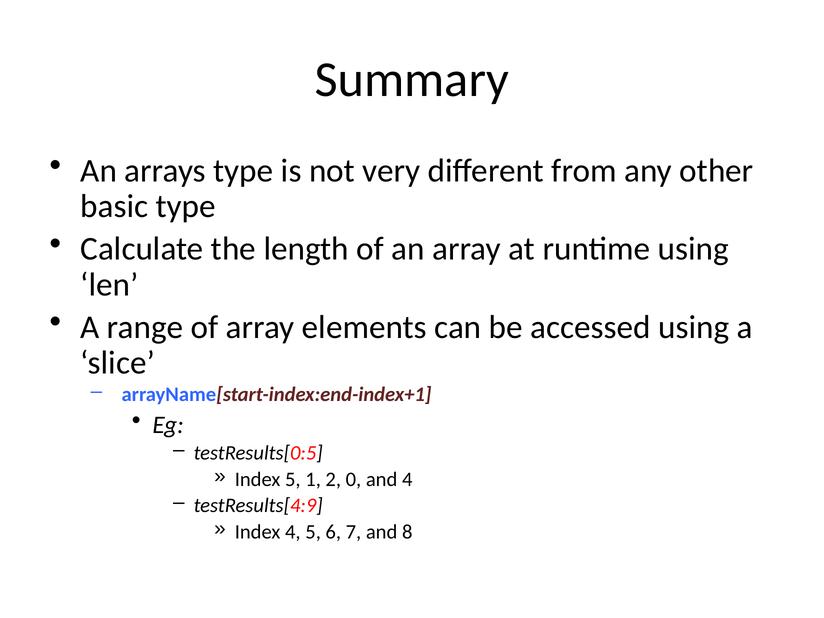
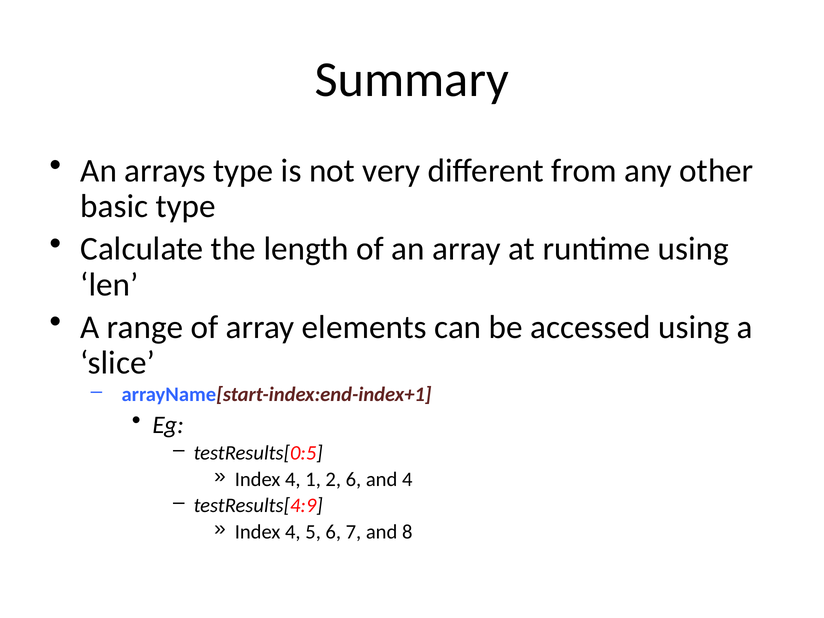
5: 5 -> 4 (293, 479)
2 0: 0 -> 6 (353, 479)
